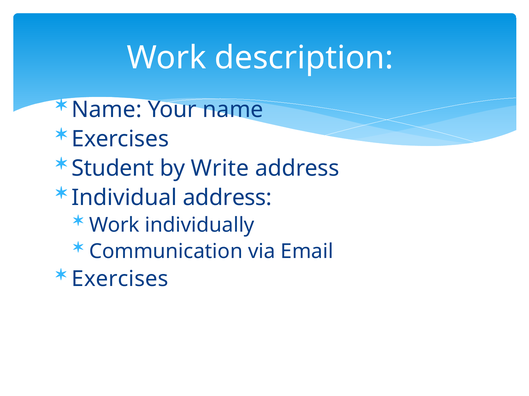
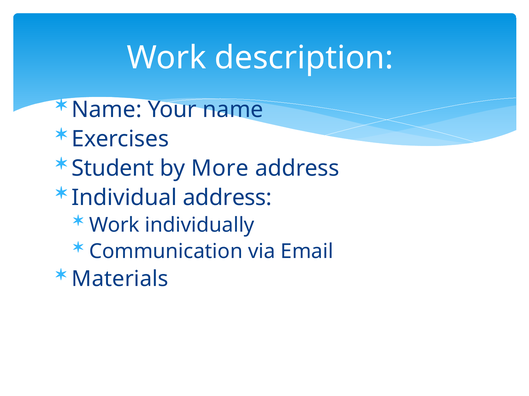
Write: Write -> More (220, 169)
Exercises: Exercises -> Materials (120, 280)
